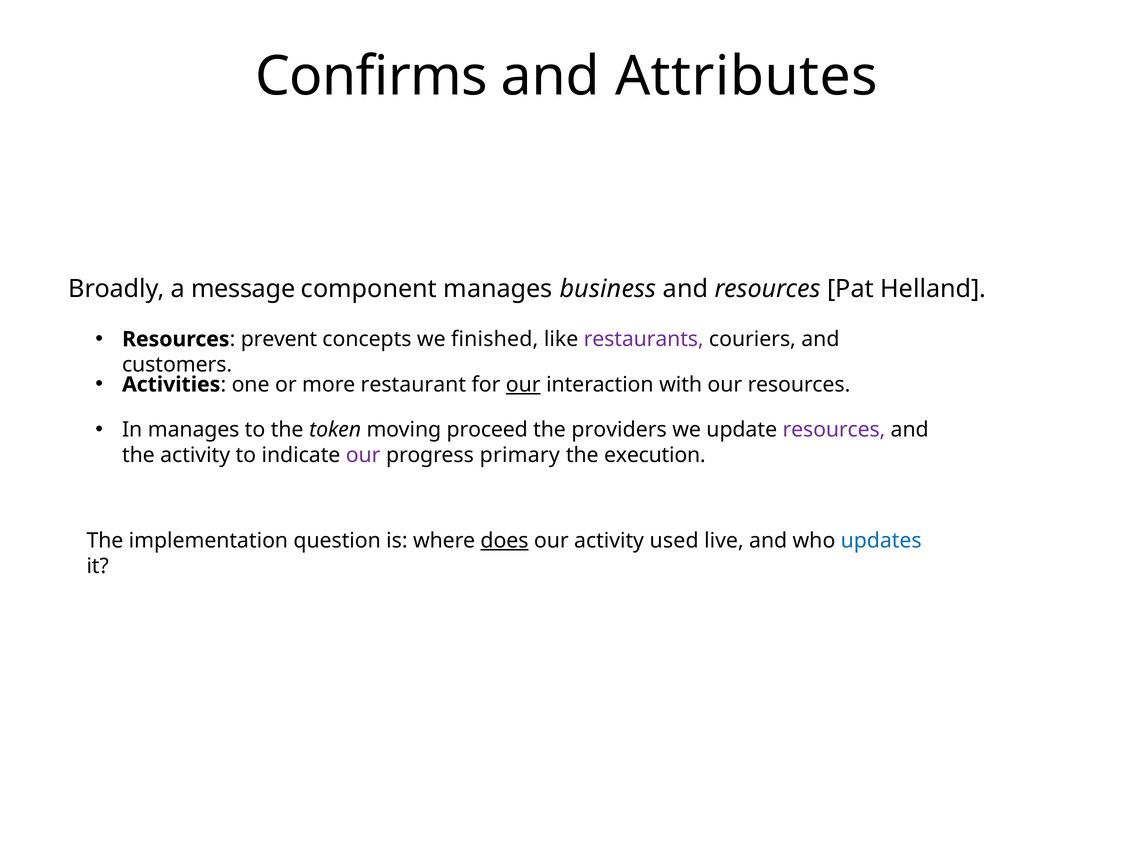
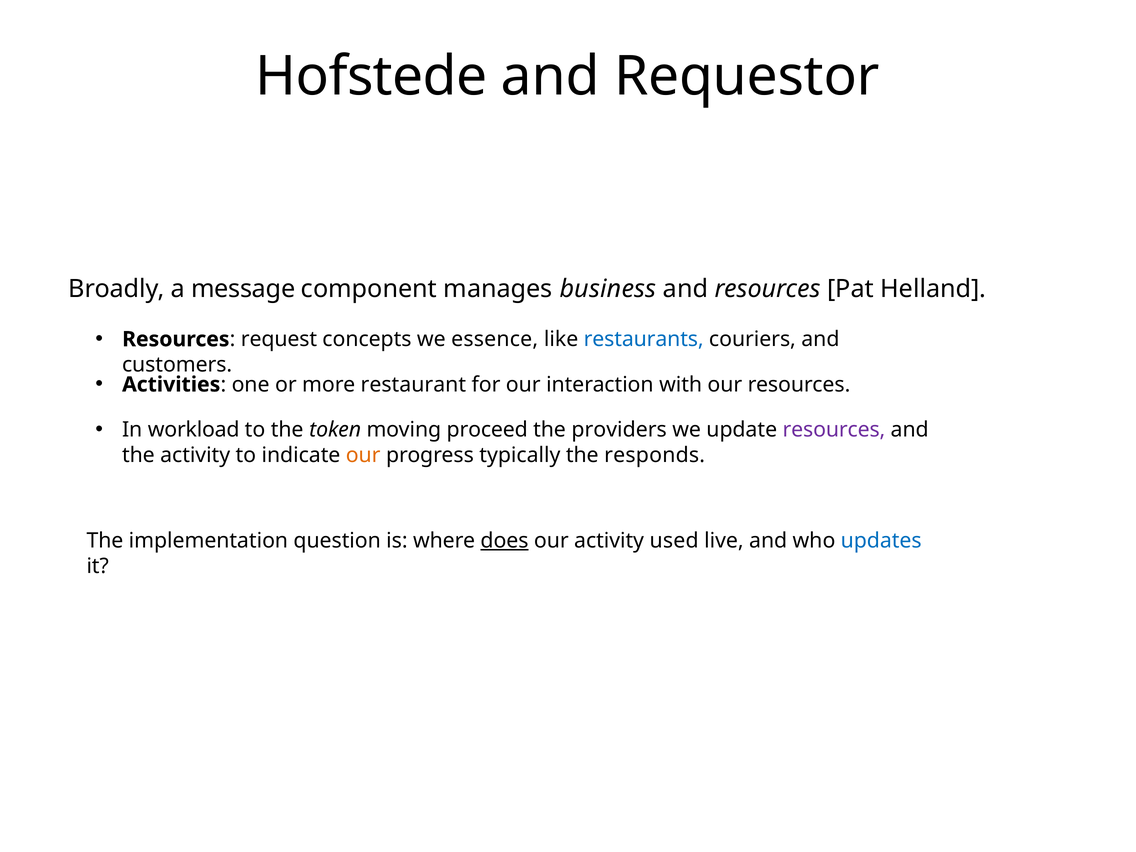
Confirms: Confirms -> Hofstede (371, 77)
Attributes: Attributes -> Requestor (747, 77)
prevent: prevent -> request (279, 339)
finished: finished -> essence (495, 339)
restaurants colour: purple -> blue (644, 339)
our underline: present -> none (523, 385)
In manages: manages -> workload (194, 430)
our colour: purple -> orange (363, 455)
primary: primary -> typically (520, 455)
execution: execution -> responds (655, 455)
